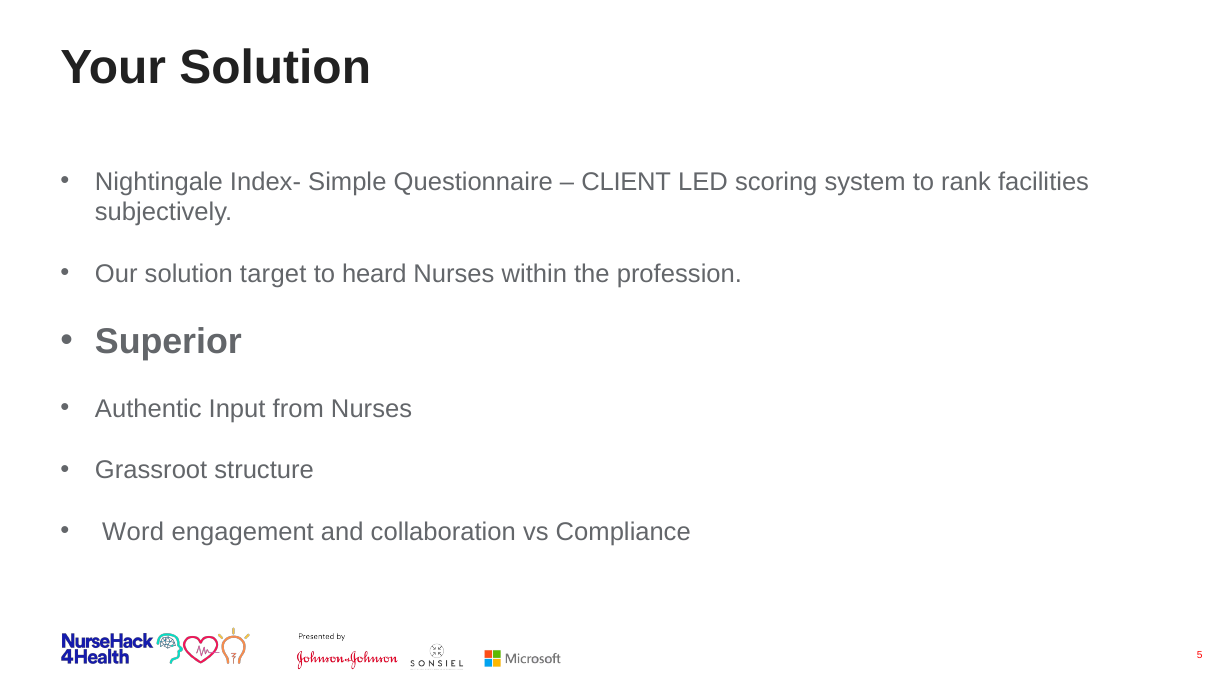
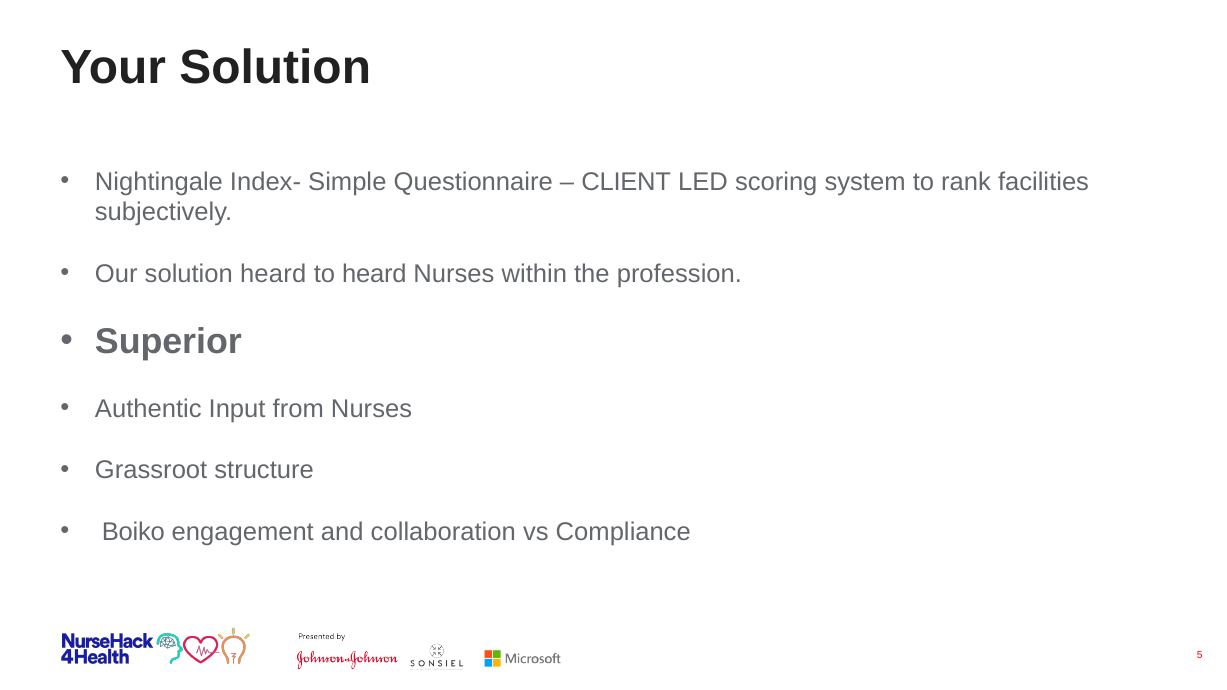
solution target: target -> heard (273, 274)
Word: Word -> Boiko (133, 532)
